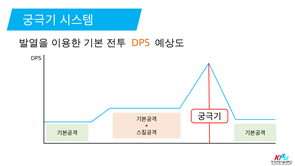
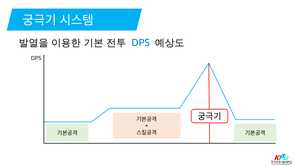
DPS colour: orange -> blue (141, 43)
